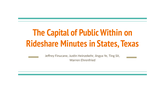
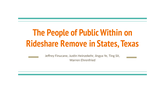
Capital: Capital -> People (58, 33)
Minutes: Minutes -> Remove (74, 44)
